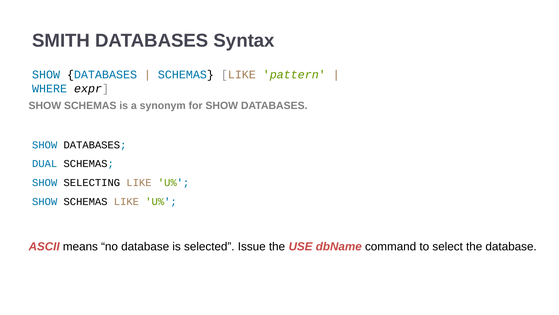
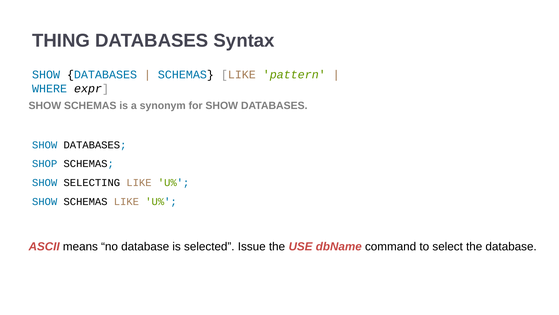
SMITH: SMITH -> THING (61, 40)
DUAL: DUAL -> SHOP (45, 163)
